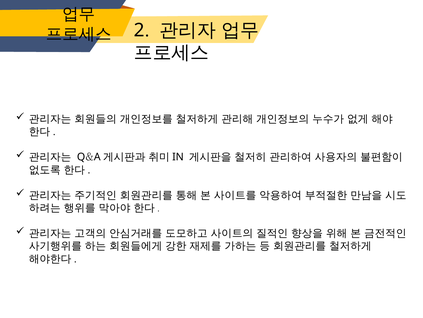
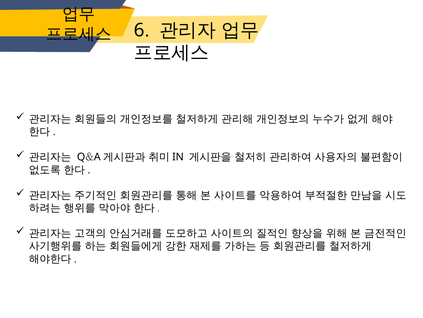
2: 2 -> 6 (139, 30)
